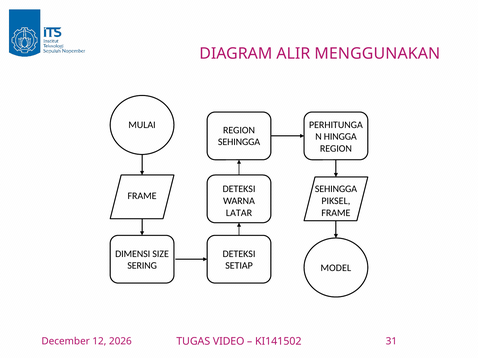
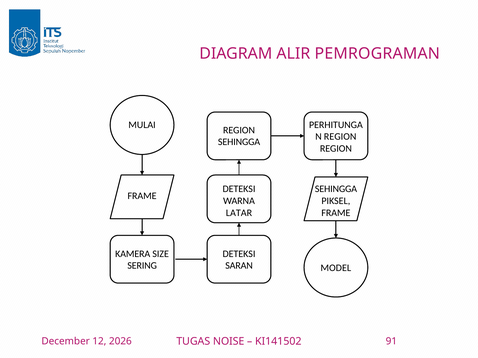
MENGGUNAKAN: MENGGUNAKAN -> PEMROGRAMAN (377, 54)
HINGGA: HINGGA -> REGION (340, 137)
DIMENSI: DIMENSI -> KAMERA (133, 254)
SETIAP: SETIAP -> SARAN (239, 266)
VIDEO: VIDEO -> NOISE (229, 342)
31: 31 -> 91 (391, 342)
